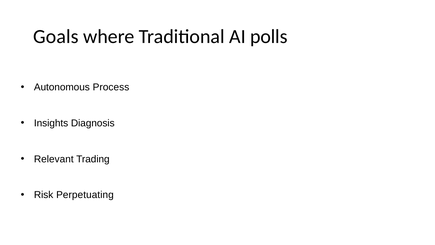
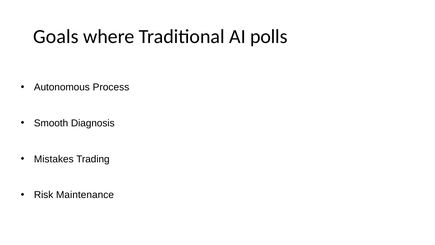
Insights: Insights -> Smooth (51, 123)
Relevant: Relevant -> Mistakes (54, 159)
Perpetuating: Perpetuating -> Maintenance (85, 195)
